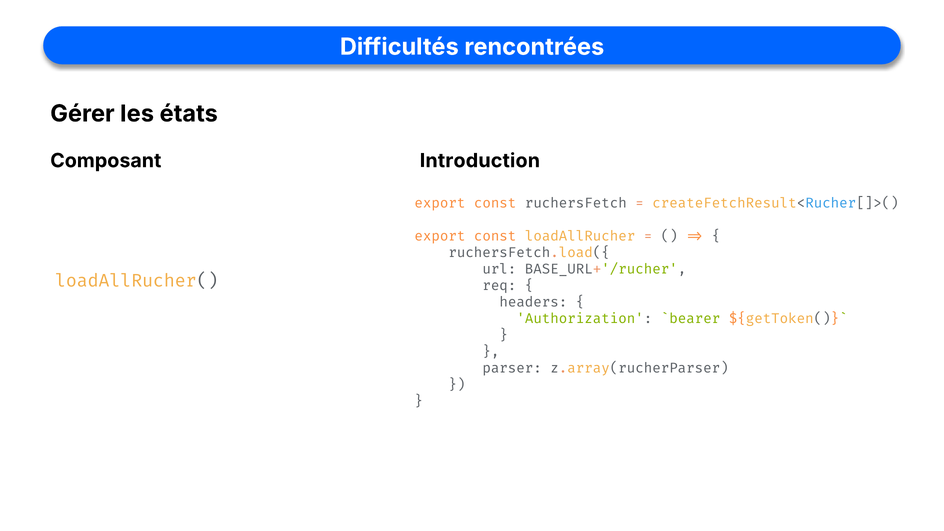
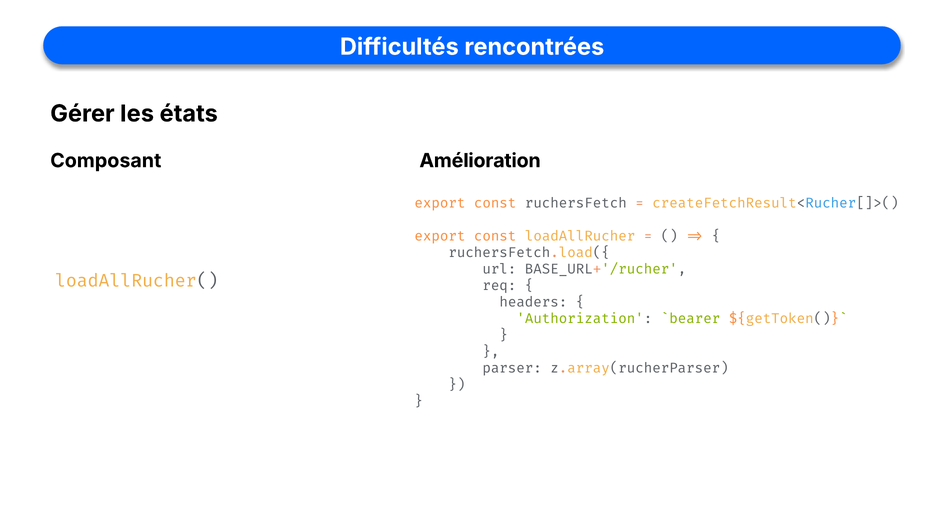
Introduction: Introduction -> Amélioration (480, 161)
